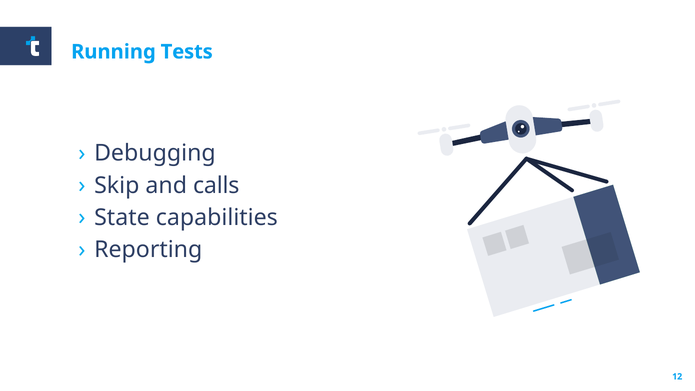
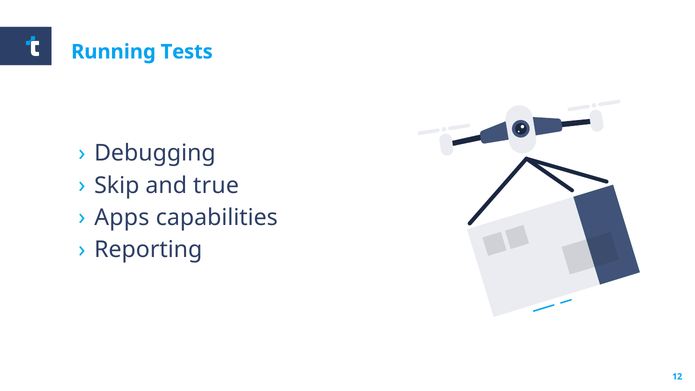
calls: calls -> true (216, 185)
State: State -> Apps (122, 218)
